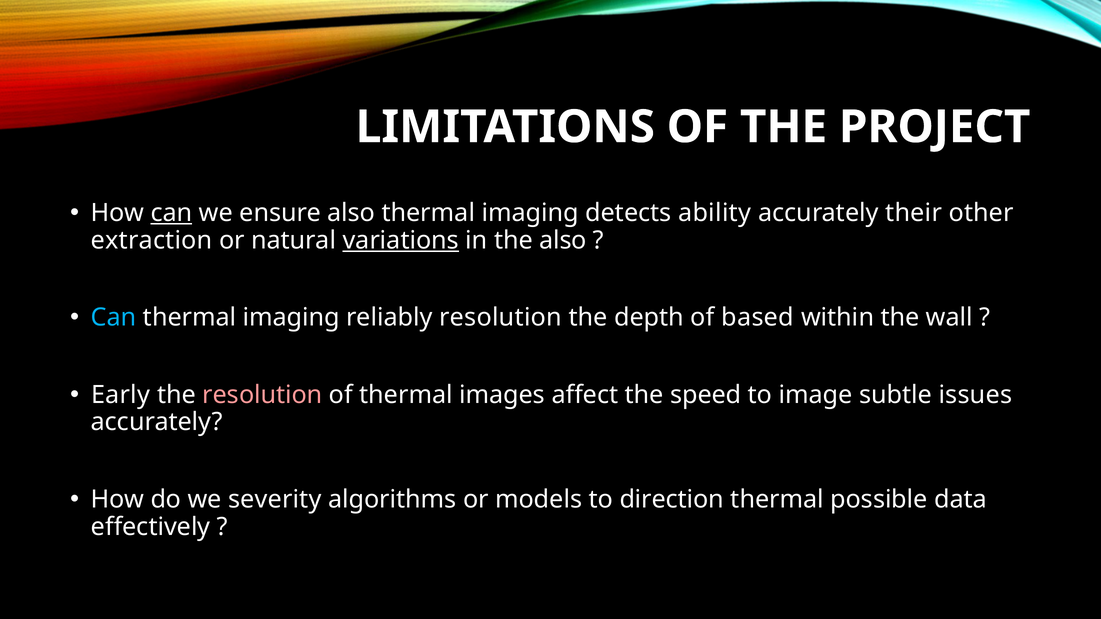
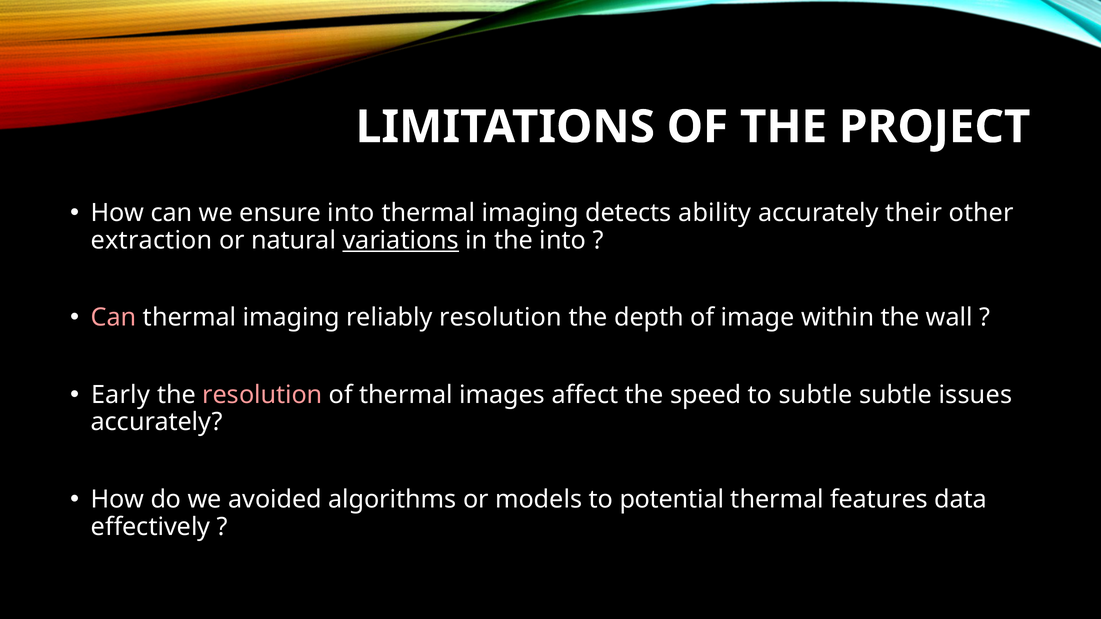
can underline: present -> none (171, 213)
ensure also: also -> into (351, 213)
the also: also -> into (563, 240)
Can colour: light blue -> pink (114, 318)
based: based -> image (758, 318)
to image: image -> subtle (816, 395)
severity: severity -> avoided (275, 500)
direction: direction -> potential (672, 500)
possible: possible -> features (879, 500)
